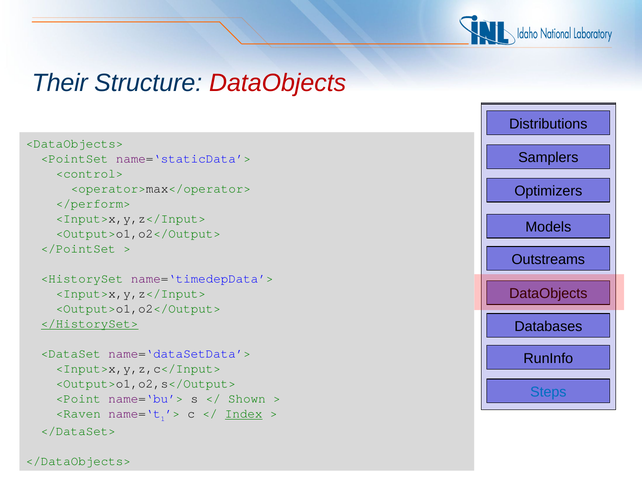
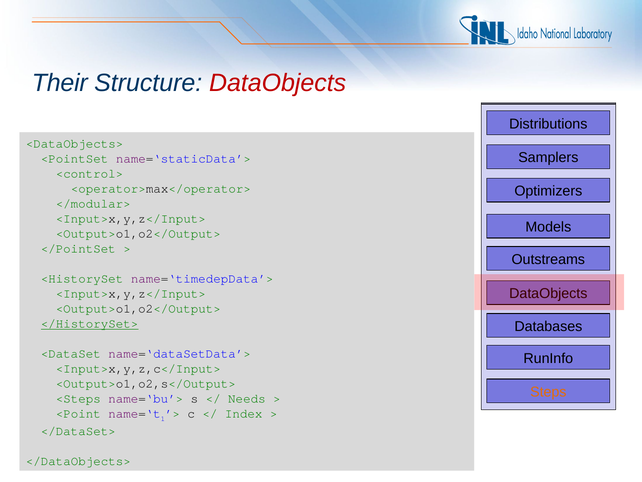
</perform>: </perform> -> </modular> (93, 204)
Steps colour: blue -> orange (548, 391)
<Point: <Point -> <Steps (78, 398)
Shown: Shown -> Needs (247, 398)
<Raven: <Raven -> <Point (78, 413)
Index underline: present -> none (244, 413)
